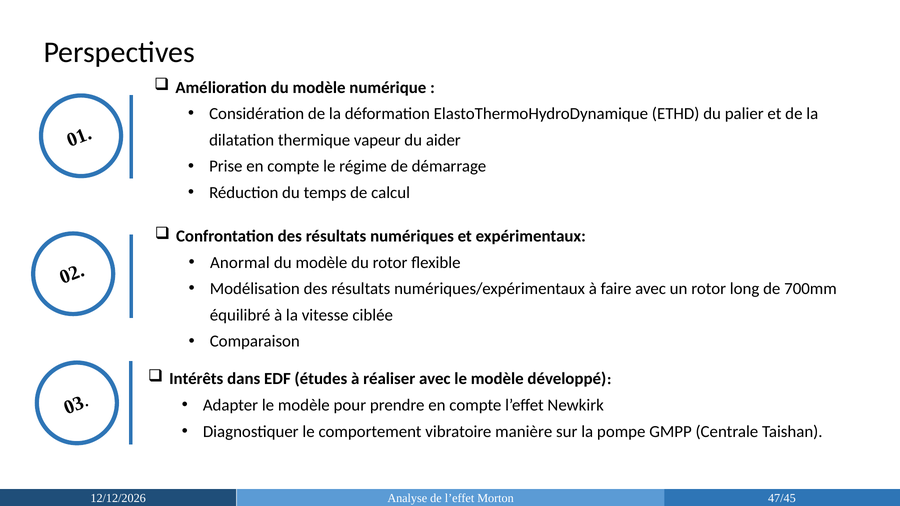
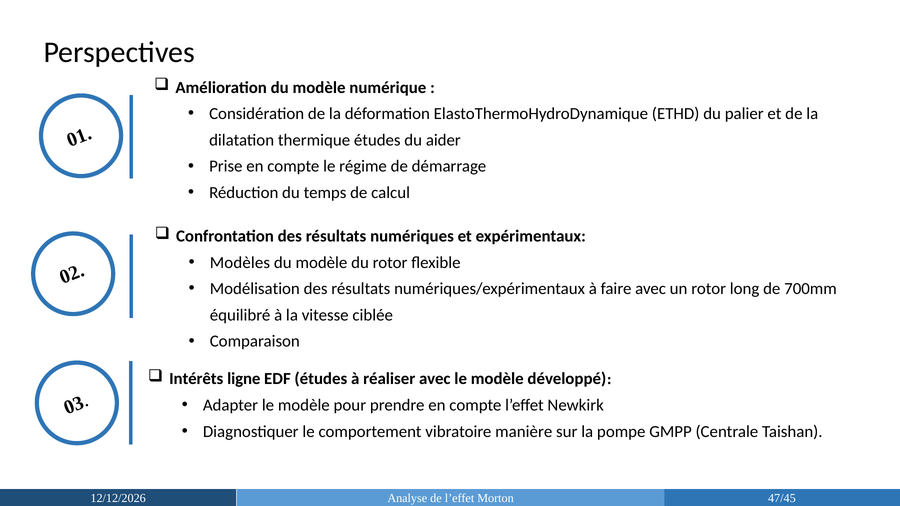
thermique vapeur: vapeur -> études (377, 140)
Anormal: Anormal -> Modèles (240, 263)
dans: dans -> ligne (244, 379)
